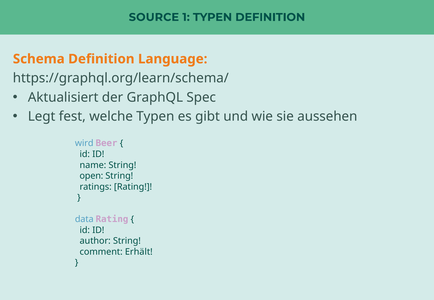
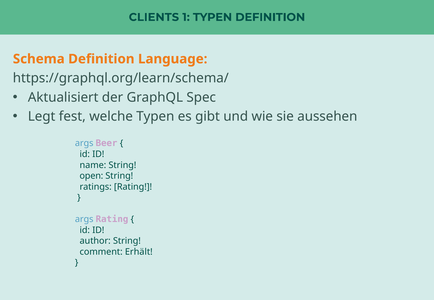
SOURCE: SOURCE -> CLIENTS (154, 17)
wird: wird -> args (84, 144)
data: data -> args (84, 220)
